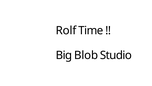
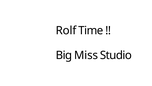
Blob: Blob -> Miss (86, 55)
